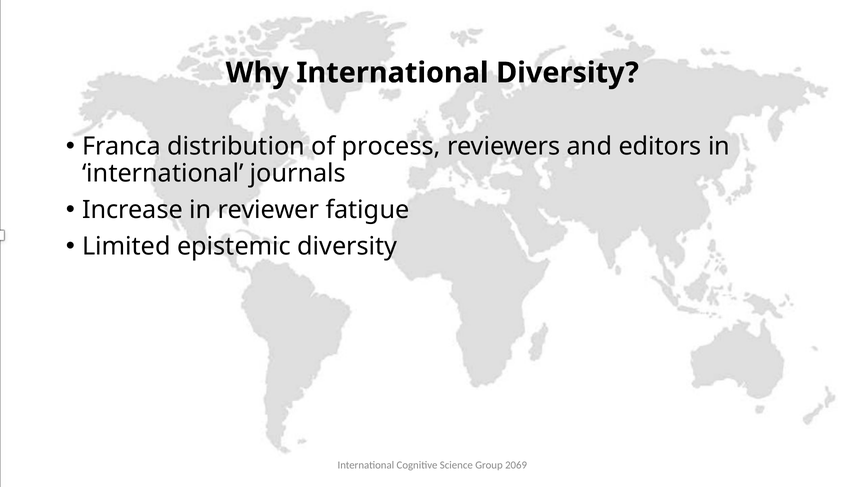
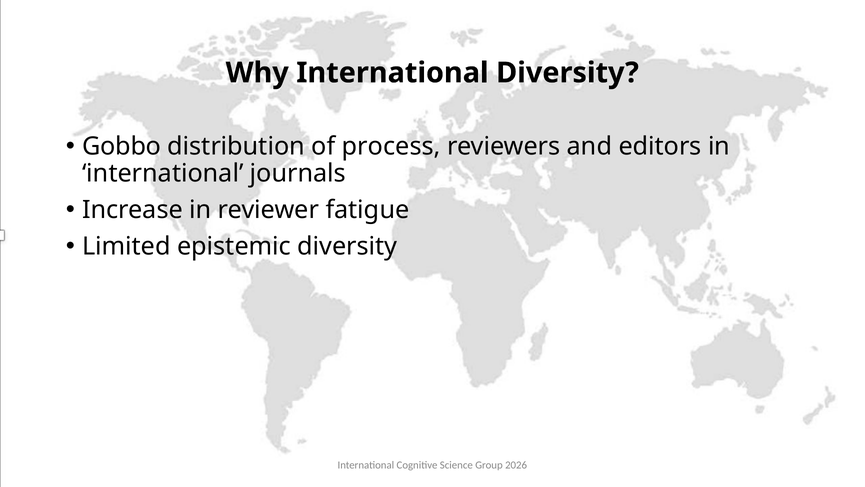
Franca: Franca -> Gobbo (122, 146)
2069: 2069 -> 2026 (516, 465)
